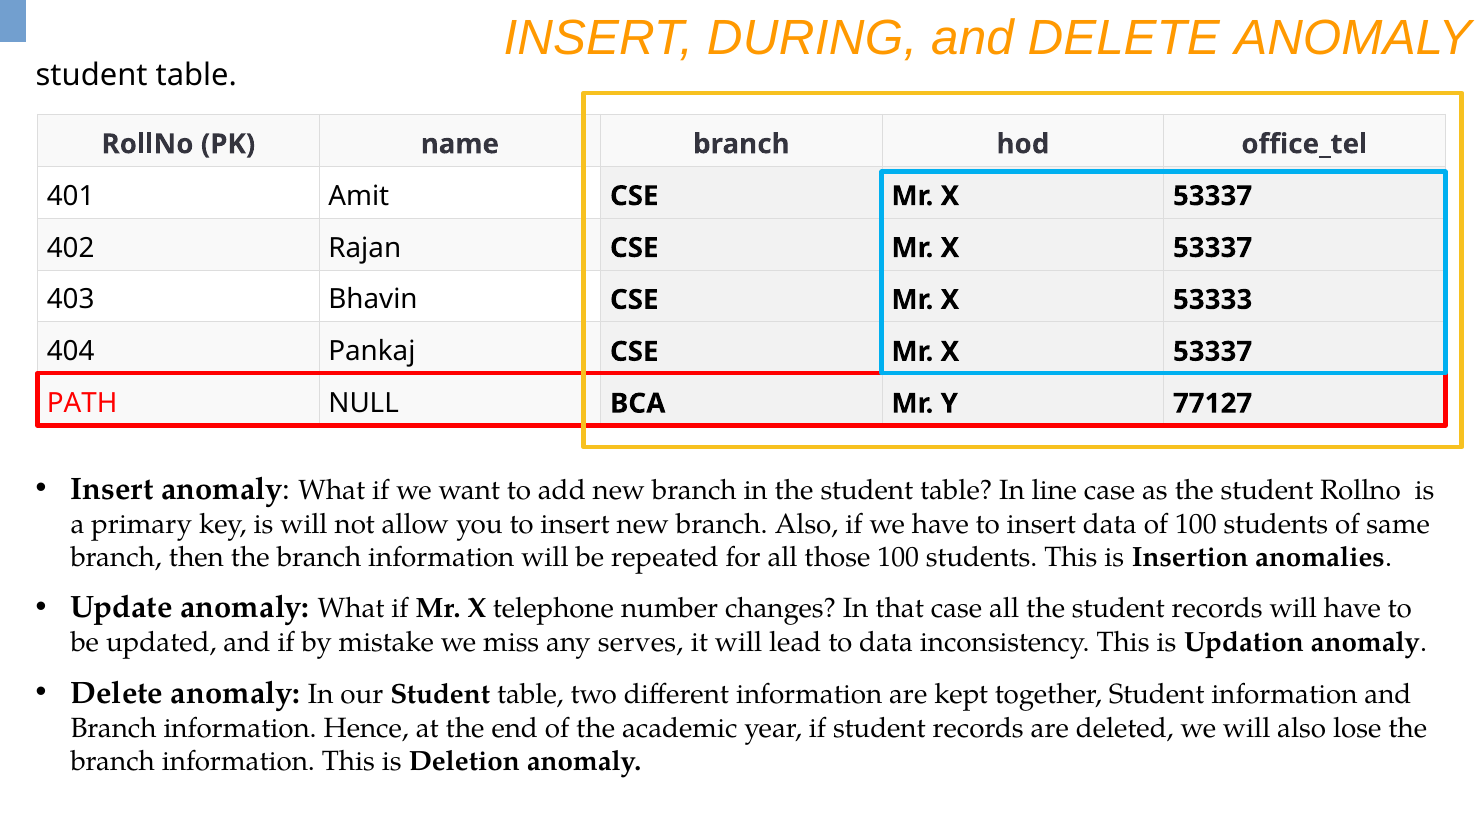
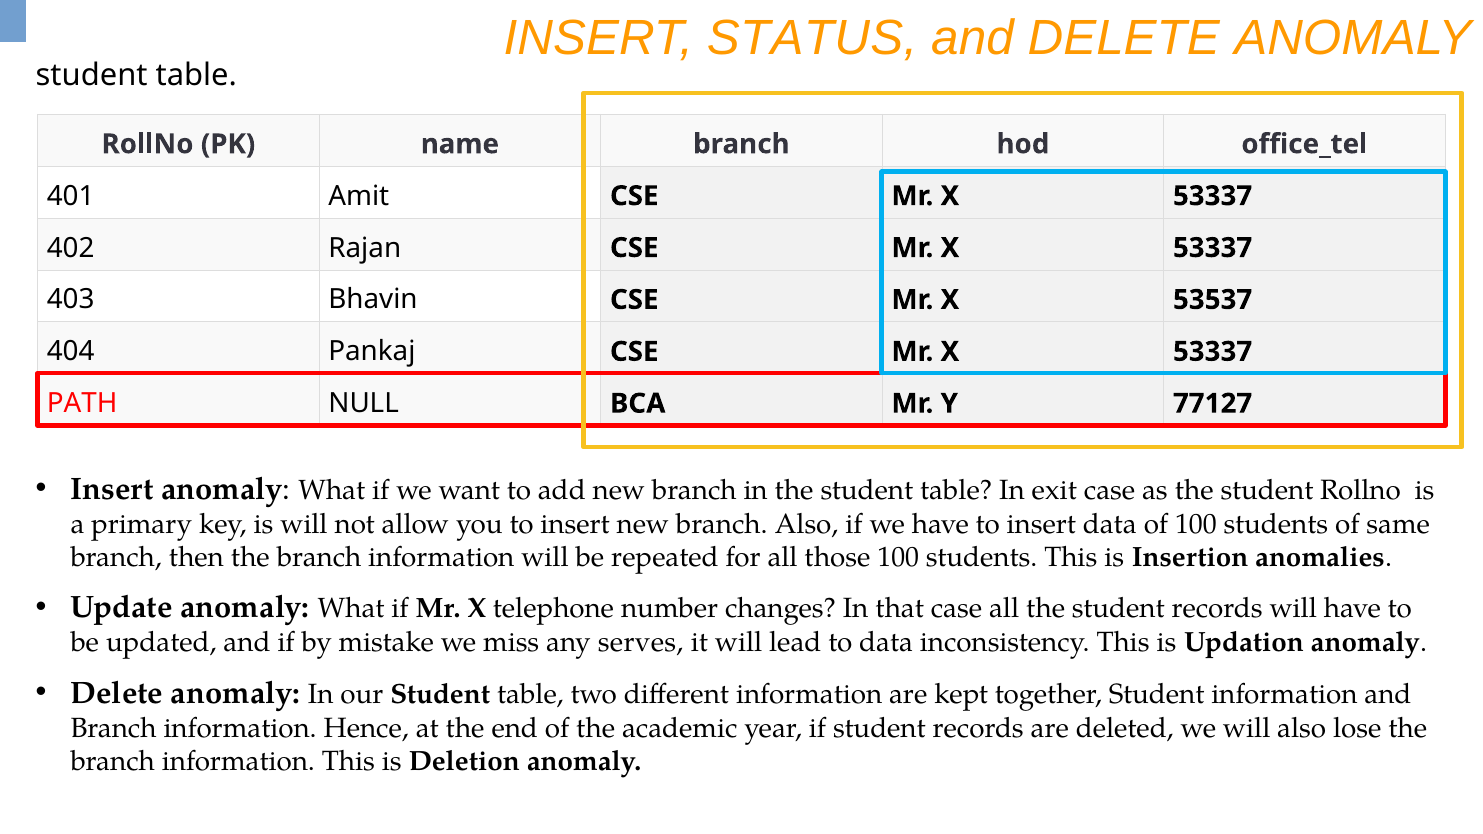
DURING: DURING -> STATUS (812, 39)
53333: 53333 -> 53537 (1213, 300)
line: line -> exit (1054, 490)
